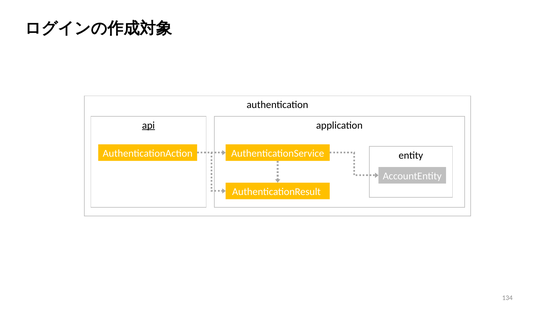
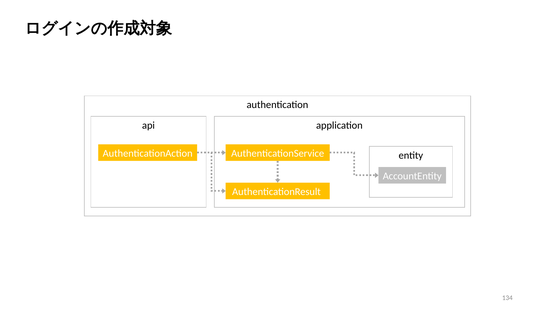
api underline: present -> none (148, 125)
